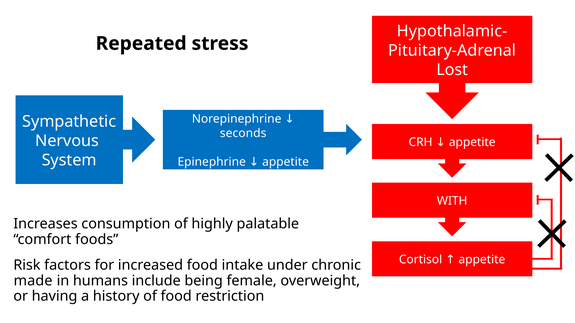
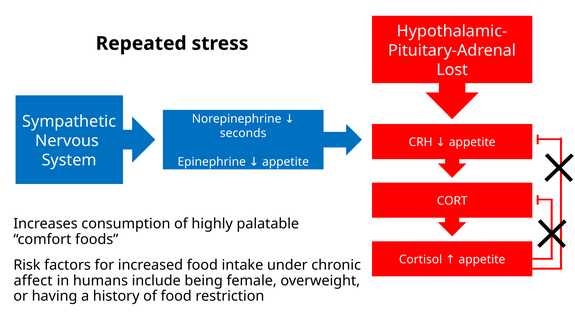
WITH: WITH -> CORT (452, 201)
made: made -> affect (33, 281)
